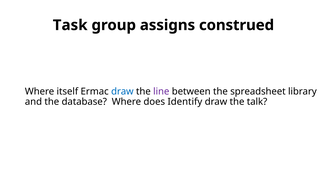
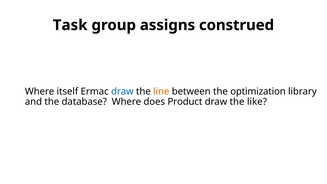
line colour: purple -> orange (161, 92)
spreadsheet: spreadsheet -> optimization (258, 92)
Identify: Identify -> Product (185, 102)
talk: talk -> like (257, 102)
